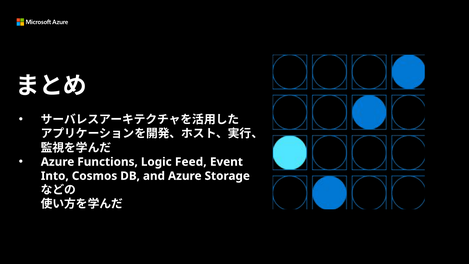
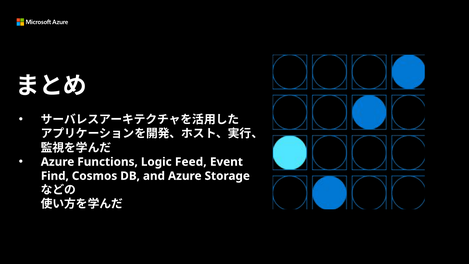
Into: Into -> Find (55, 176)
